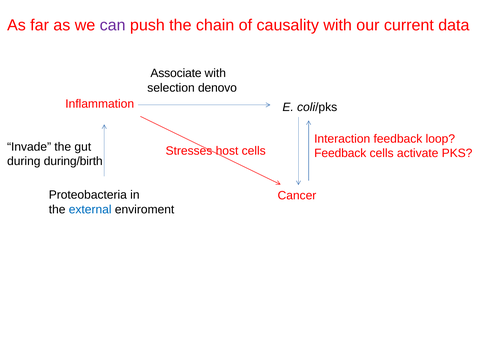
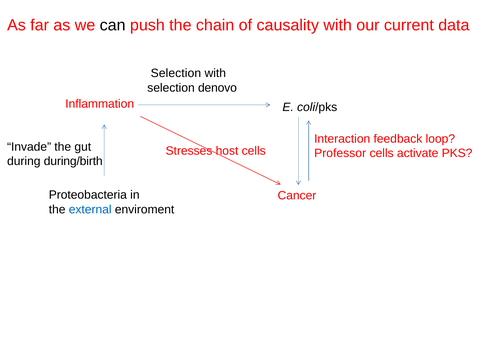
can colour: purple -> black (113, 25)
Associate: Associate -> Selection (176, 73)
Feedback: Feedback -> Professor (340, 153)
